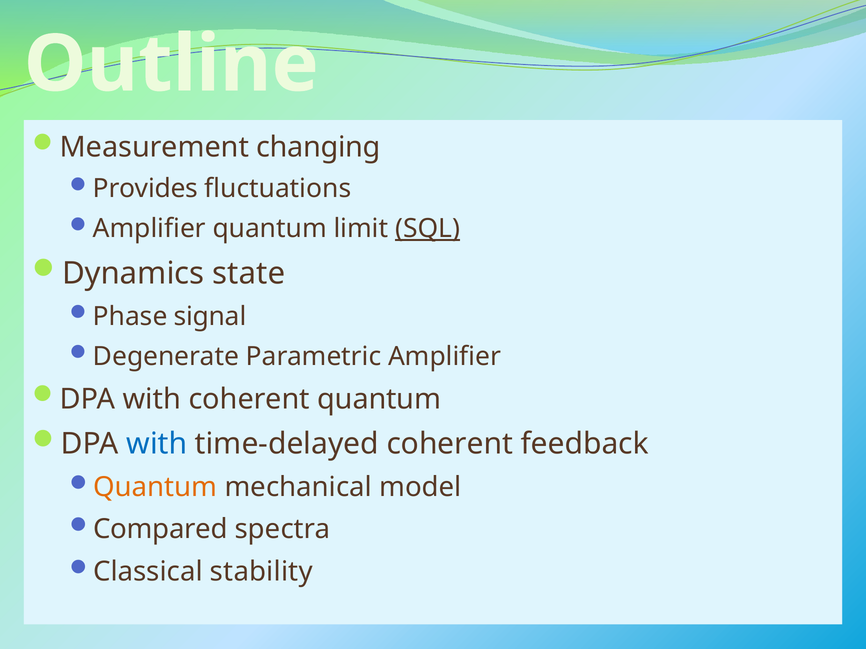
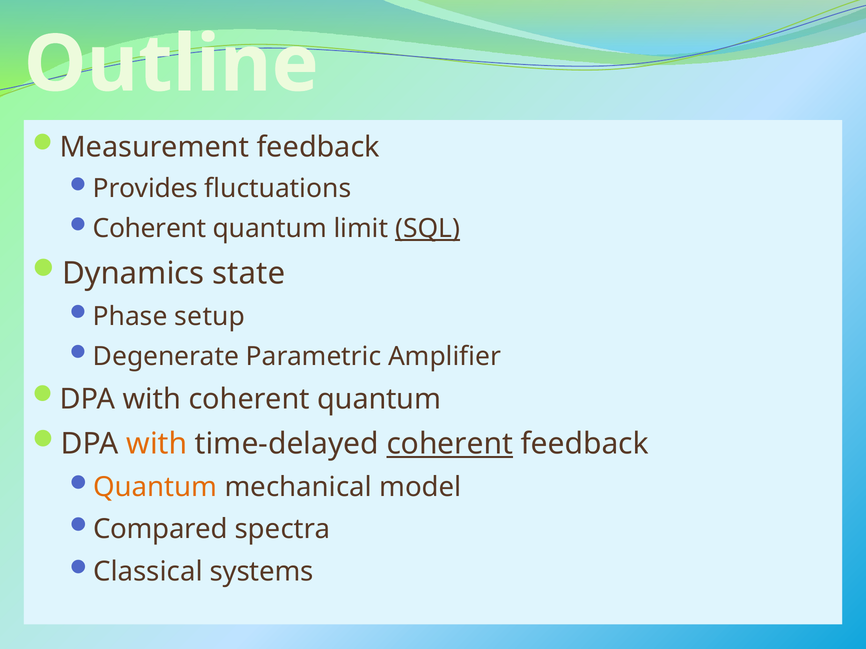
Measurement changing: changing -> feedback (318, 147)
Amplifier: Amplifier -> Coherent (150, 229)
signal: signal -> setup (210, 317)
with colour: blue -> orange (157, 444)
coherent underline: none -> present (450, 444)
stability: stability -> systems (262, 572)
